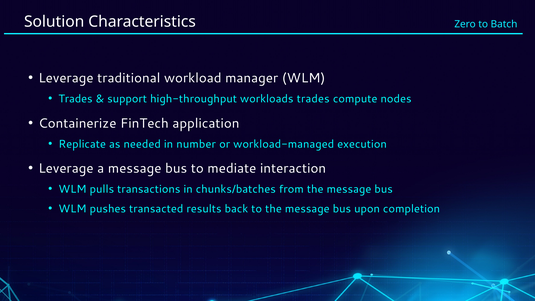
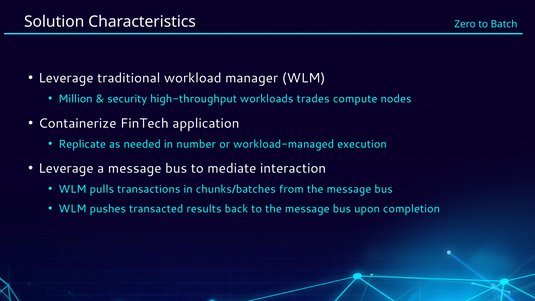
Trades: Trades -> Million (75, 99)
support: support -> security (127, 99)
